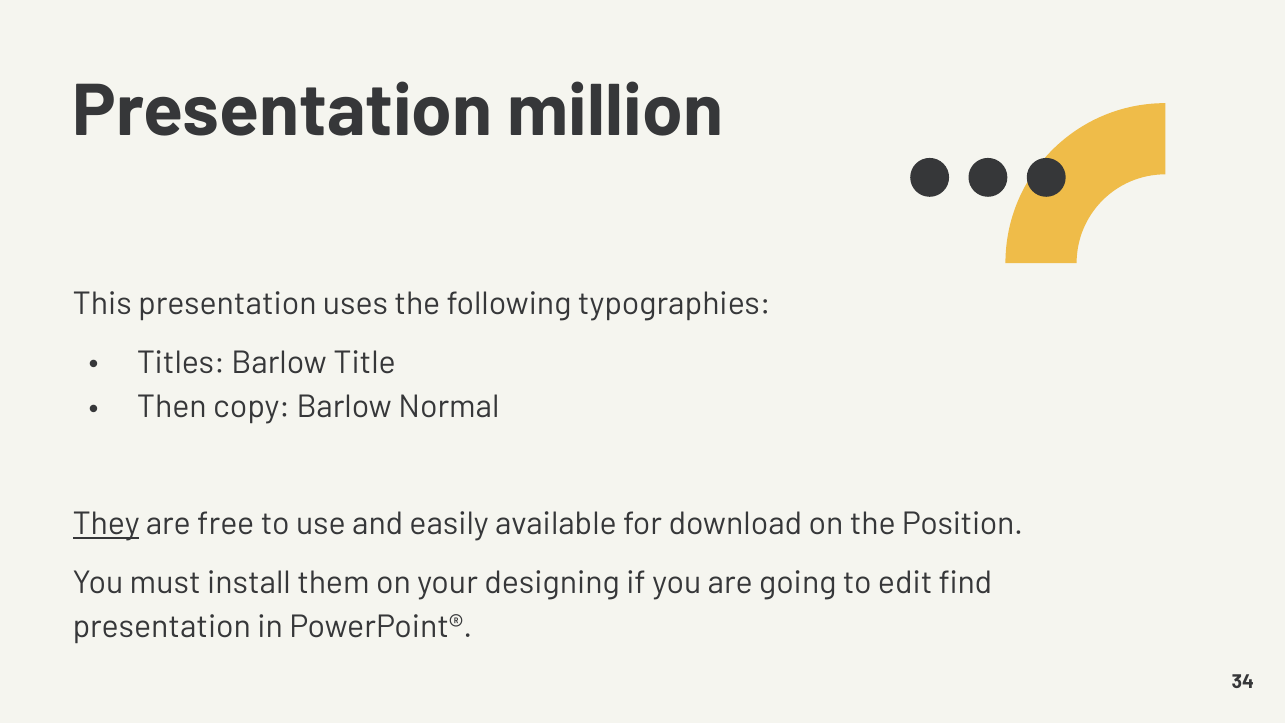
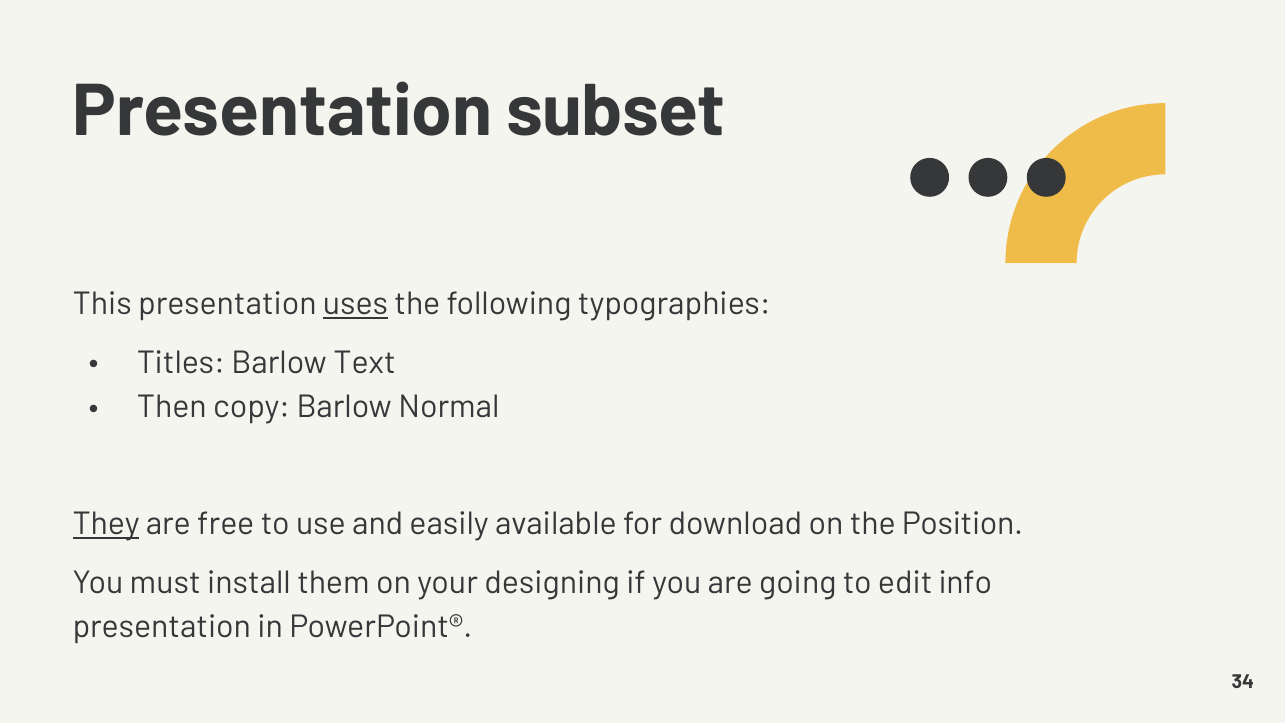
million: million -> subset (616, 111)
uses underline: none -> present (356, 304)
Title: Title -> Text (365, 362)
find: find -> info (965, 582)
